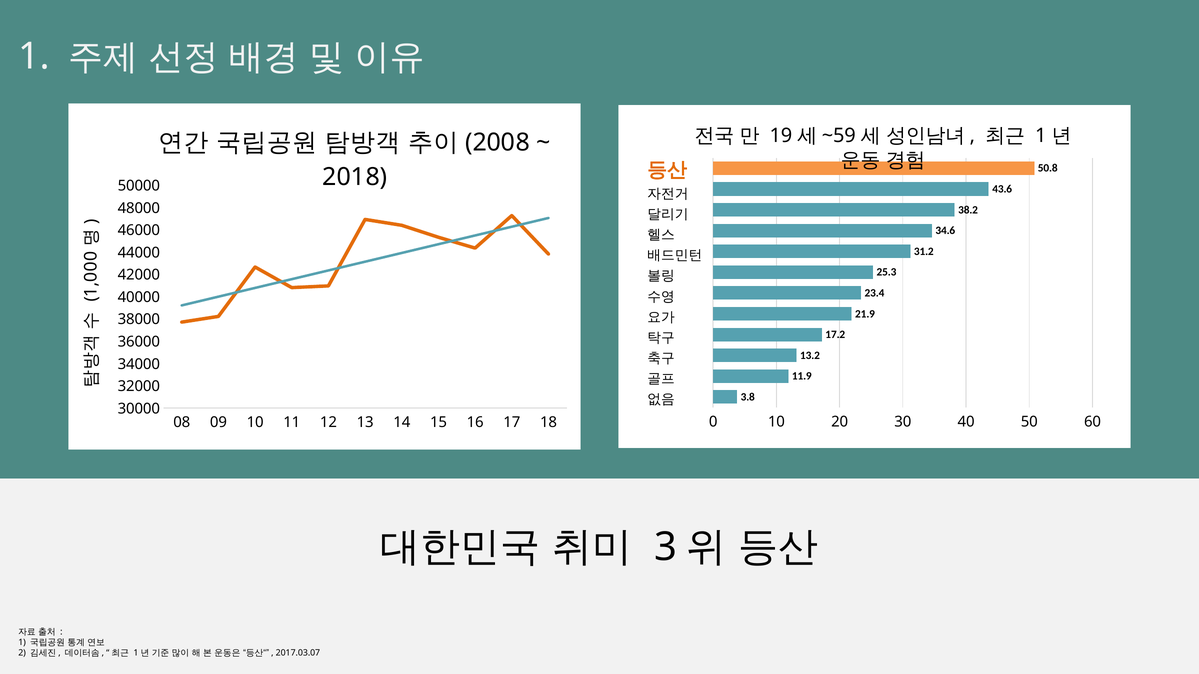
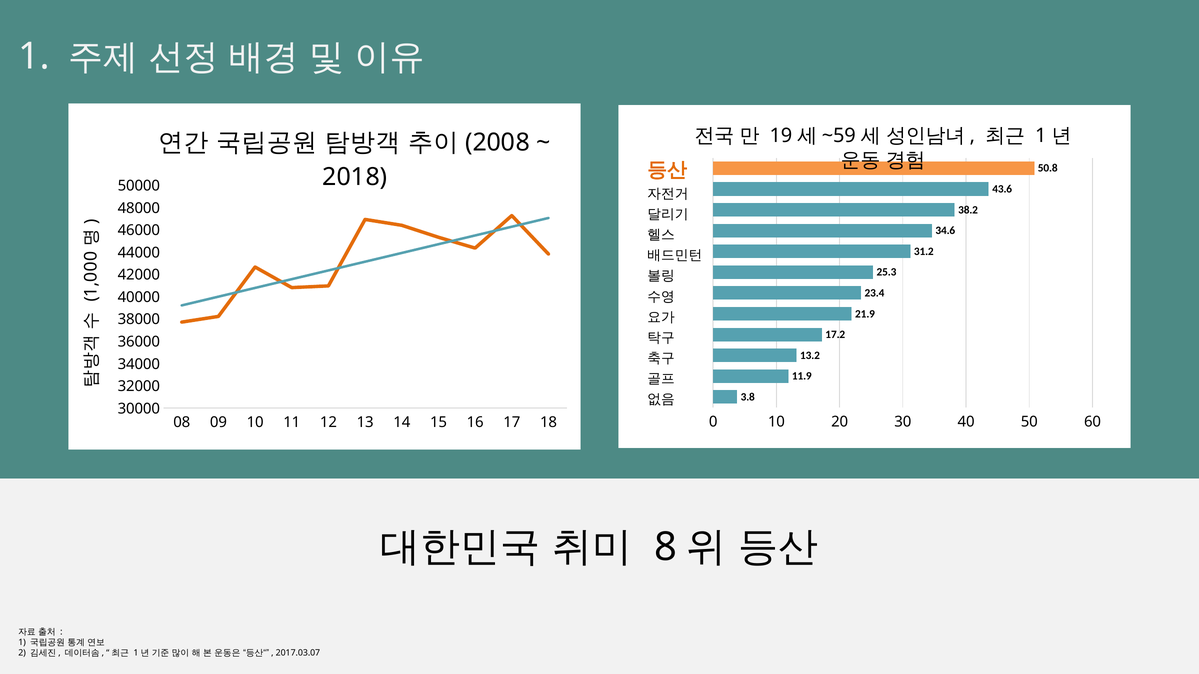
3: 3 -> 8 (666, 548)
